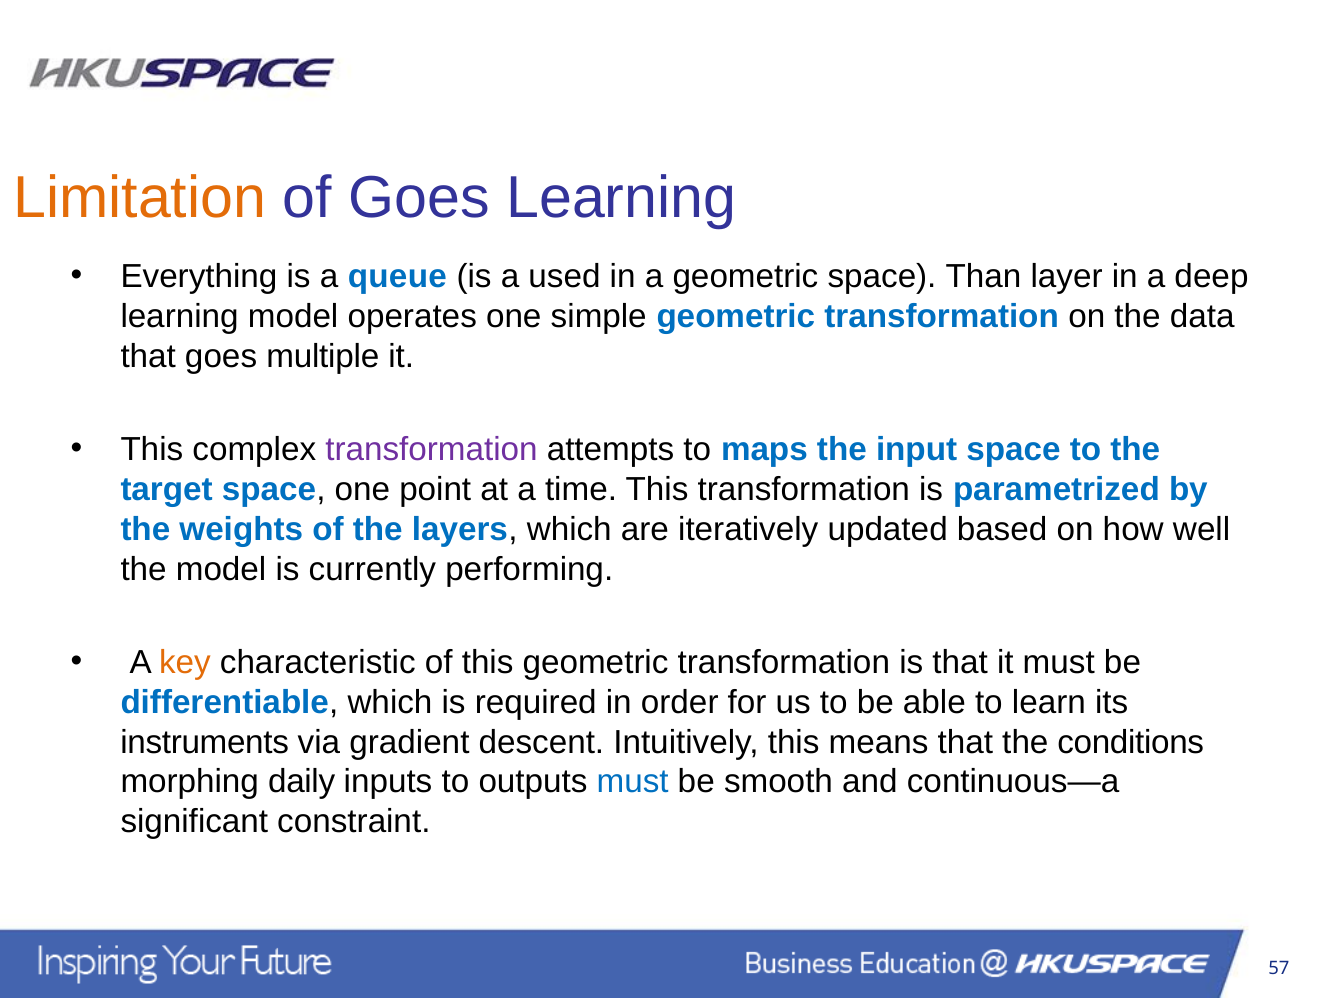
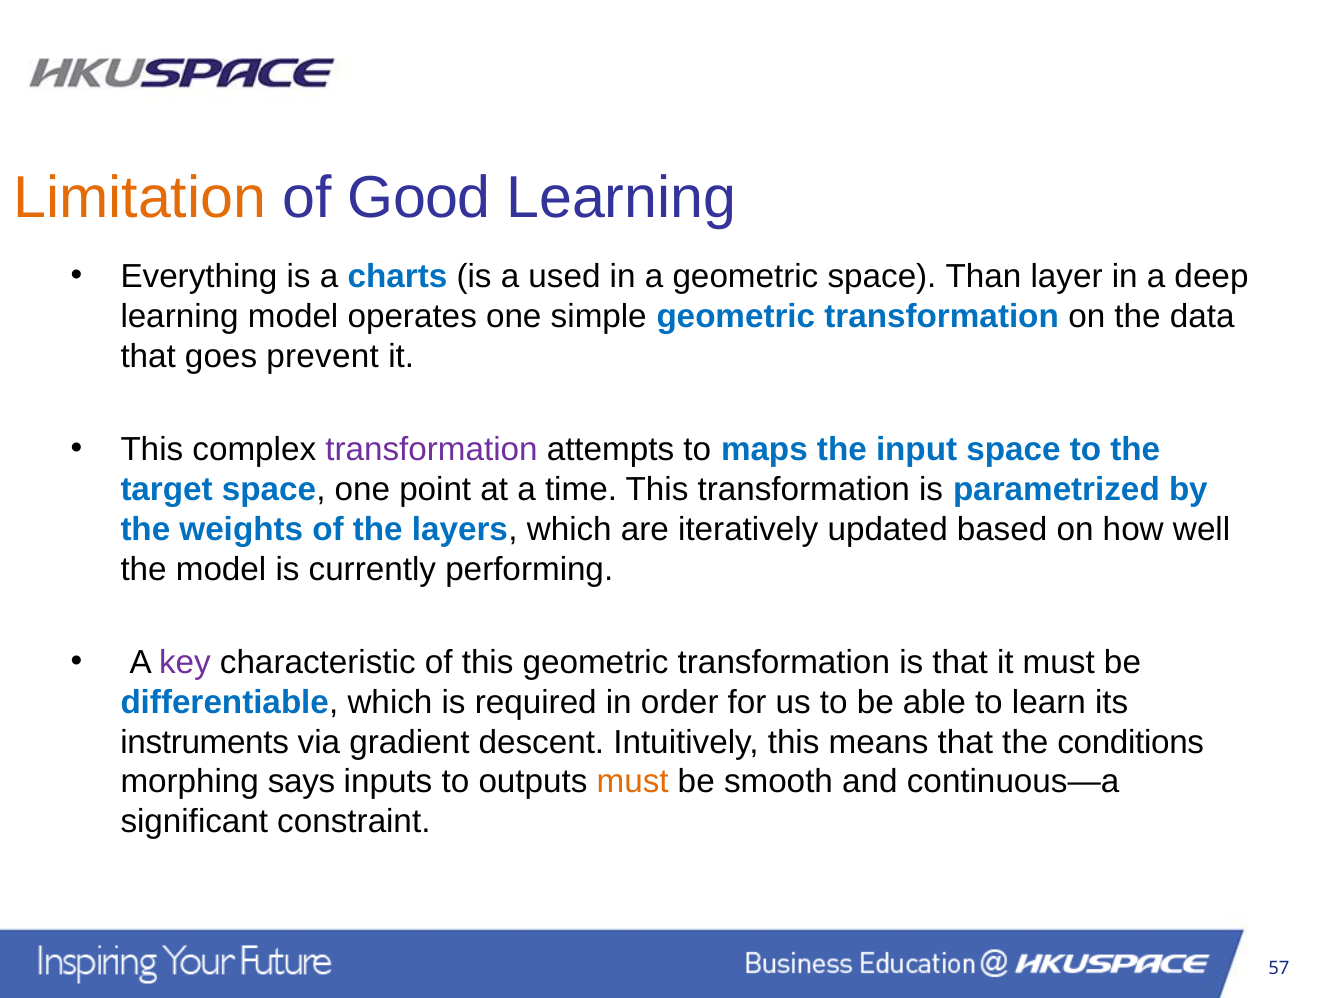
of Goes: Goes -> Good (419, 198)
queue: queue -> charts (398, 276)
multiple: multiple -> prevent (323, 356)
key colour: orange -> purple (185, 662)
daily: daily -> says (302, 782)
must colour: blue -> orange (633, 782)
